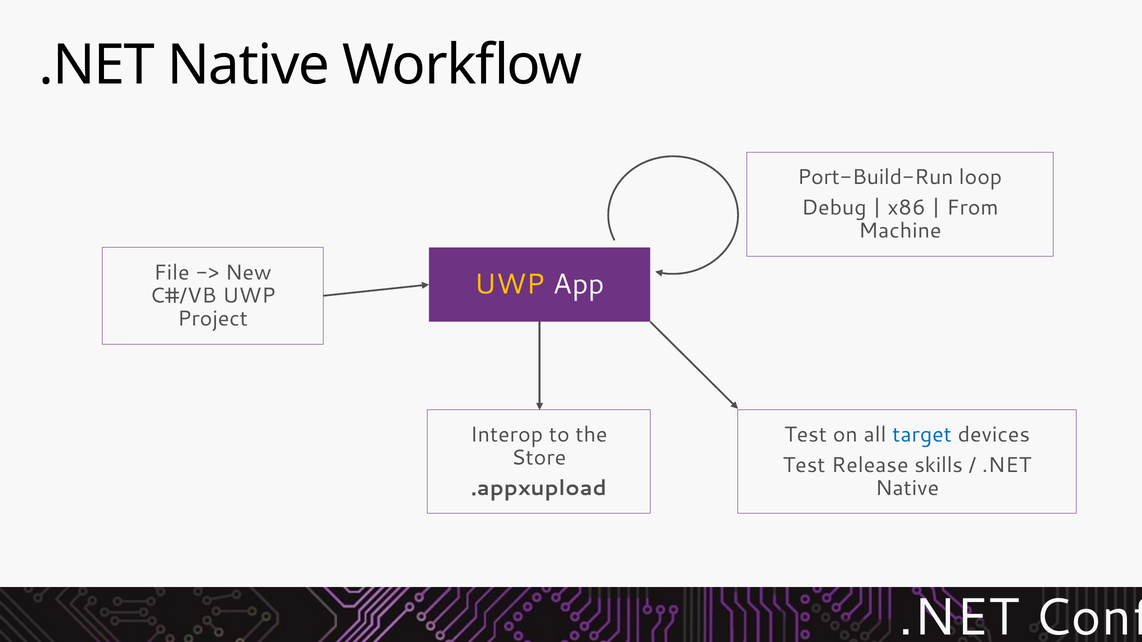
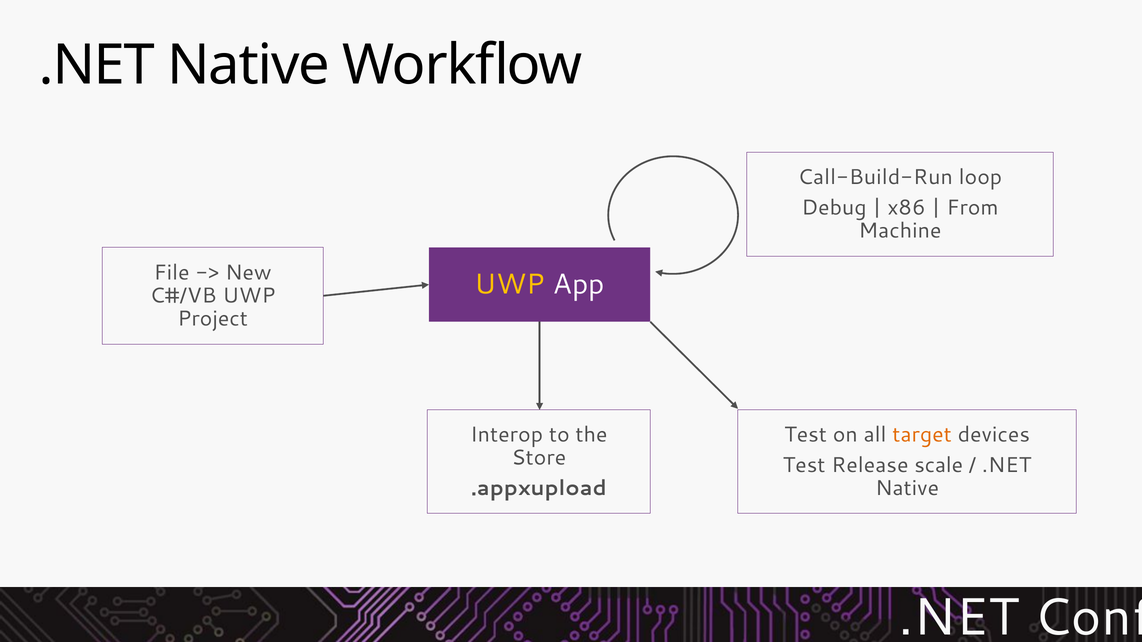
Port-Build-Run: Port-Build-Run -> Call-Build-Run (875, 177)
target colour: blue -> orange (922, 435)
skills: skills -> scale (939, 465)
